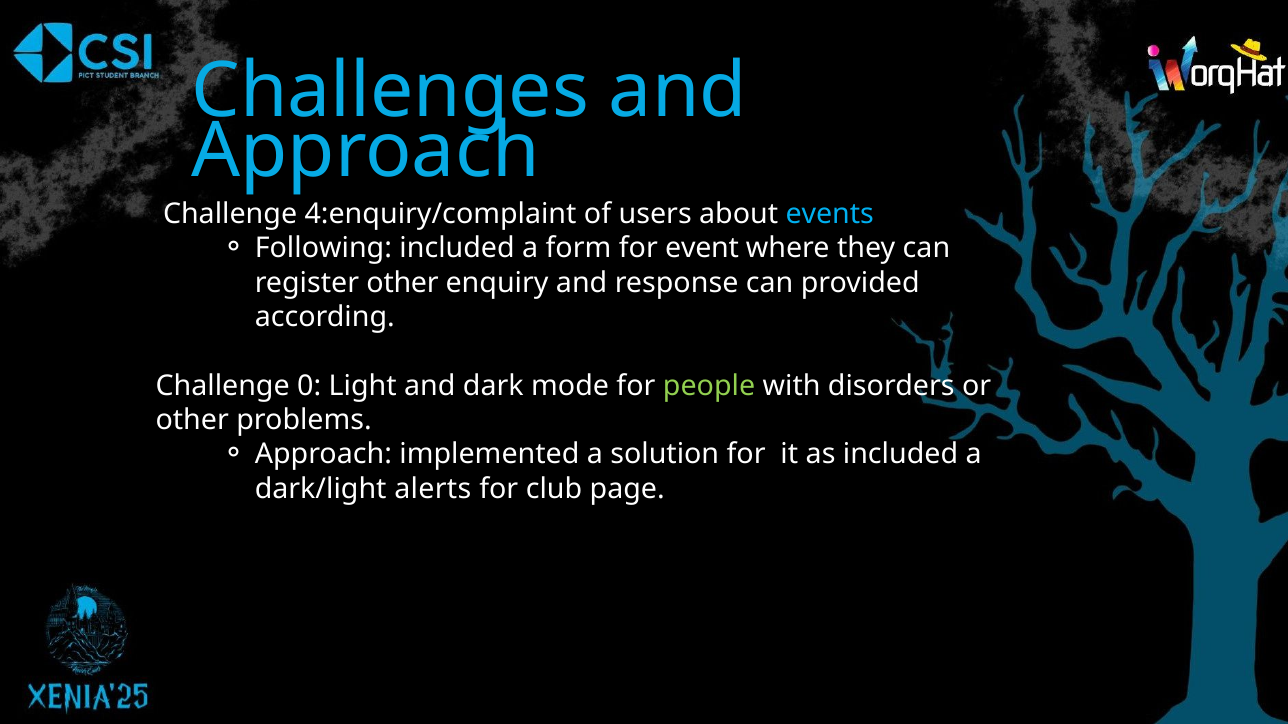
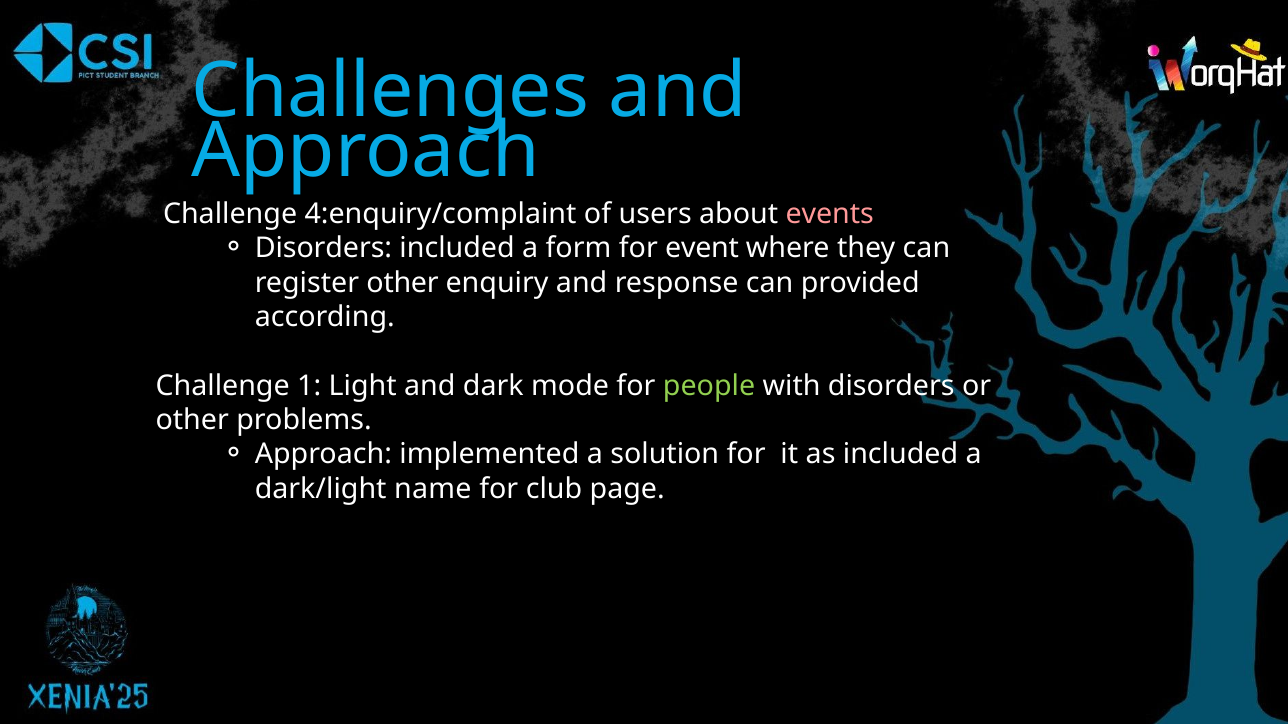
events colour: light blue -> pink (830, 214)
Following: Following -> Disorders (323, 249)
0: 0 -> 1 (309, 386)
alerts: alerts -> name (433, 489)
